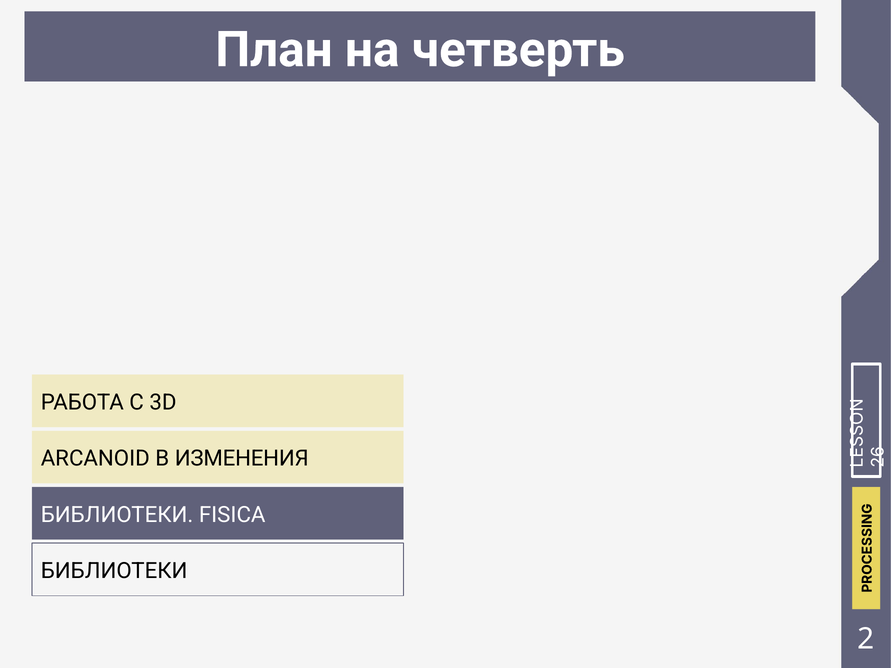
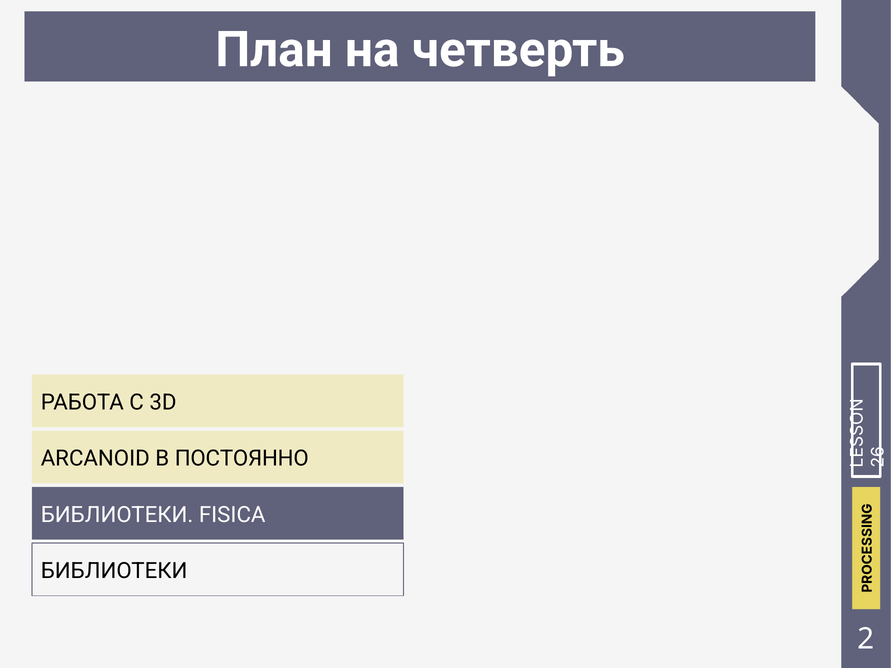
ИЗМЕНЕНИЯ: ИЗМЕНЕНИЯ -> ПОСТОЯННО (242, 459)
